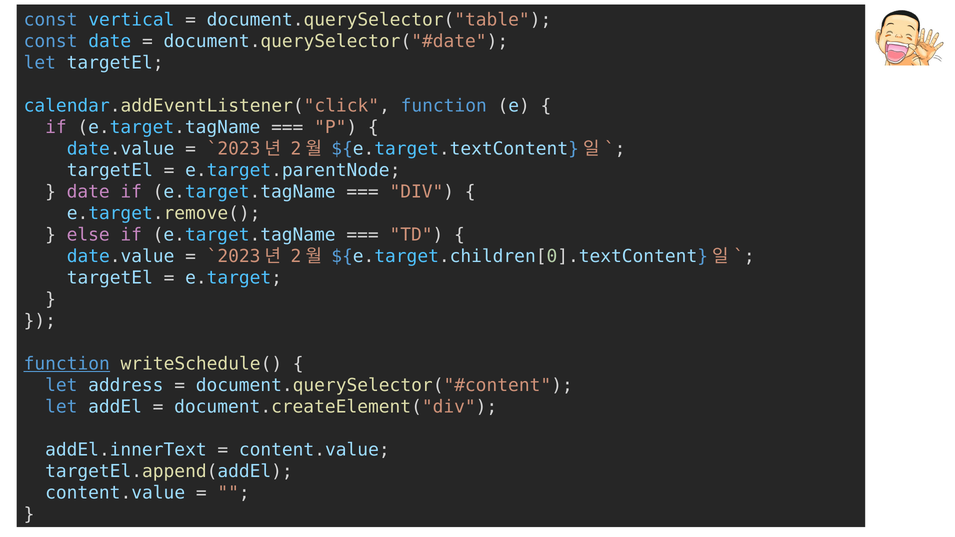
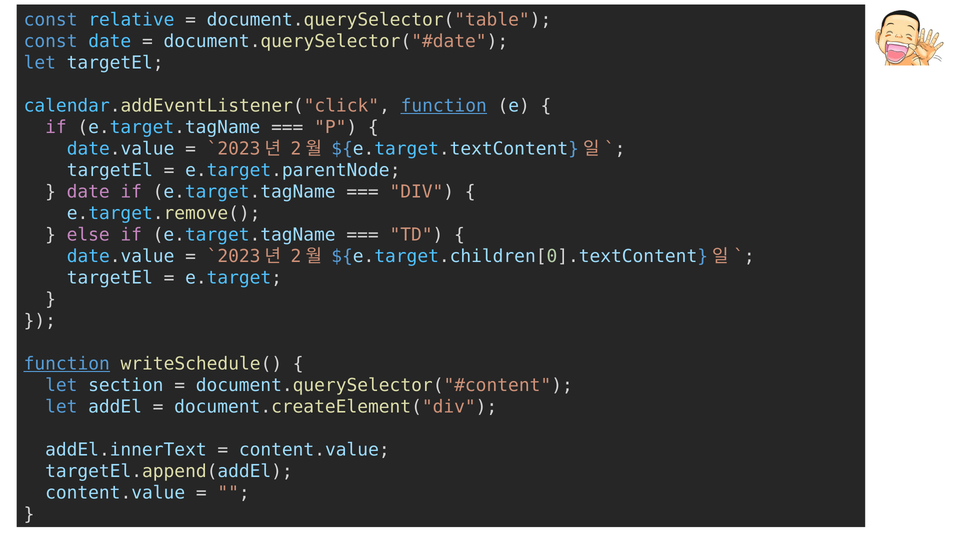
vertical: vertical -> relative (131, 20)
function underline: none -> present (444, 106)
address: address -> section (126, 385)
